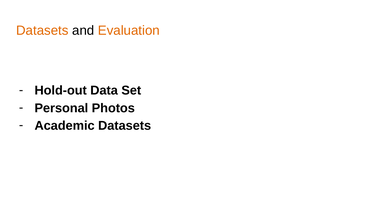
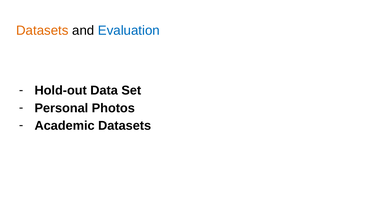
Evaluation colour: orange -> blue (129, 30)
